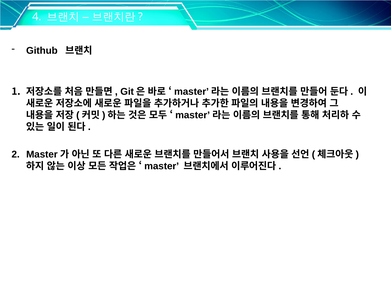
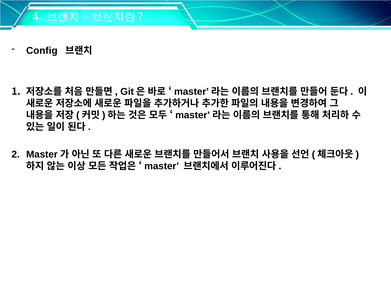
Github: Github -> Config (42, 50)
